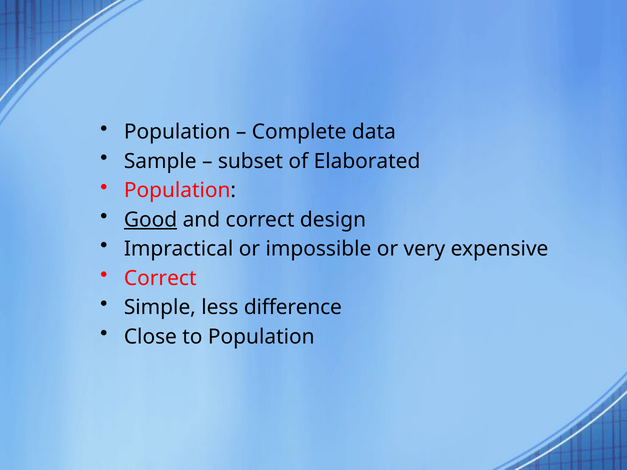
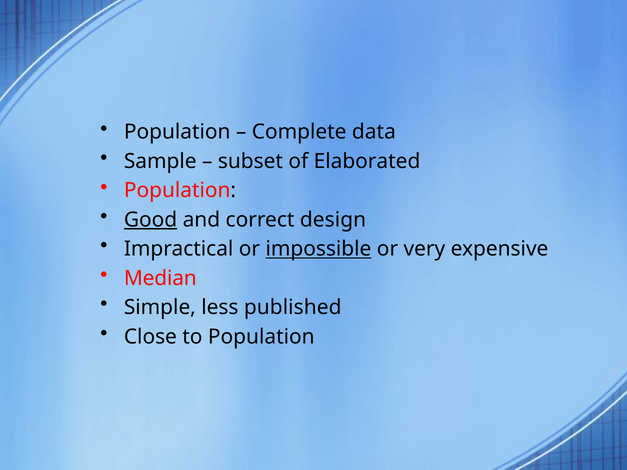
impossible underline: none -> present (318, 249)
Correct: Correct -> Median (160, 278)
difference: difference -> published (293, 308)
